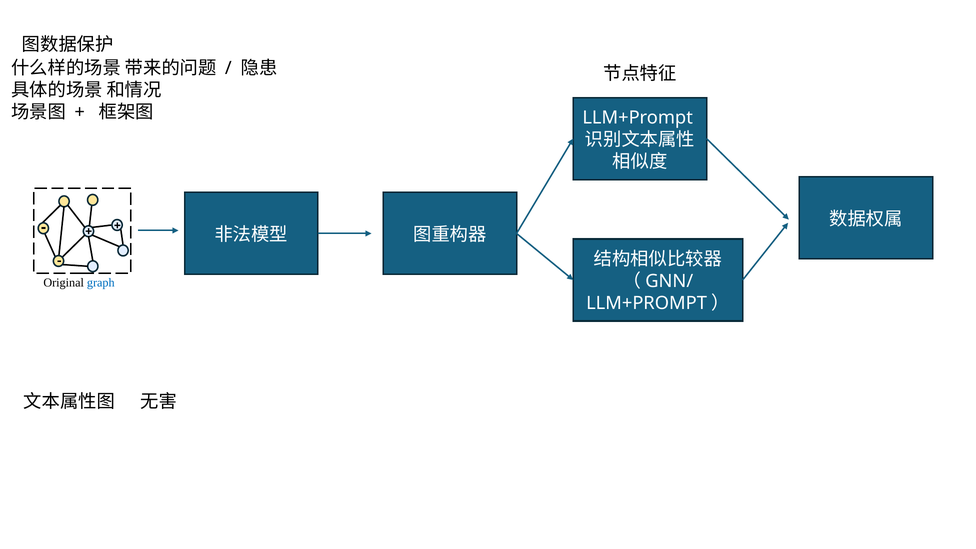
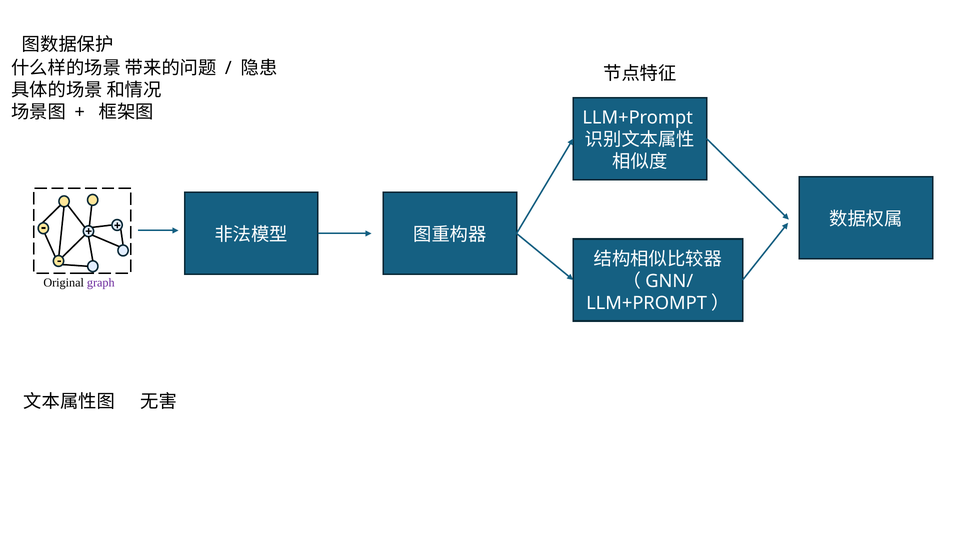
graph colour: blue -> purple (101, 283)
